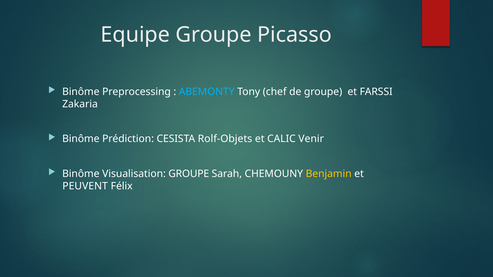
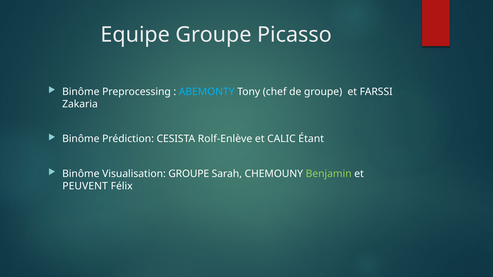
Rolf-Objets: Rolf-Objets -> Rolf-Enlève (225, 139)
Venir: Venir -> Étant (311, 139)
Benjamin colour: yellow -> light green (329, 174)
